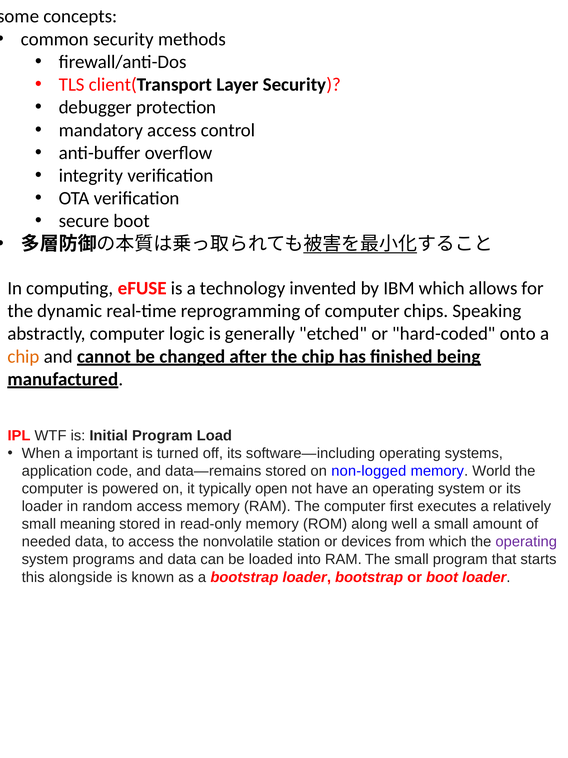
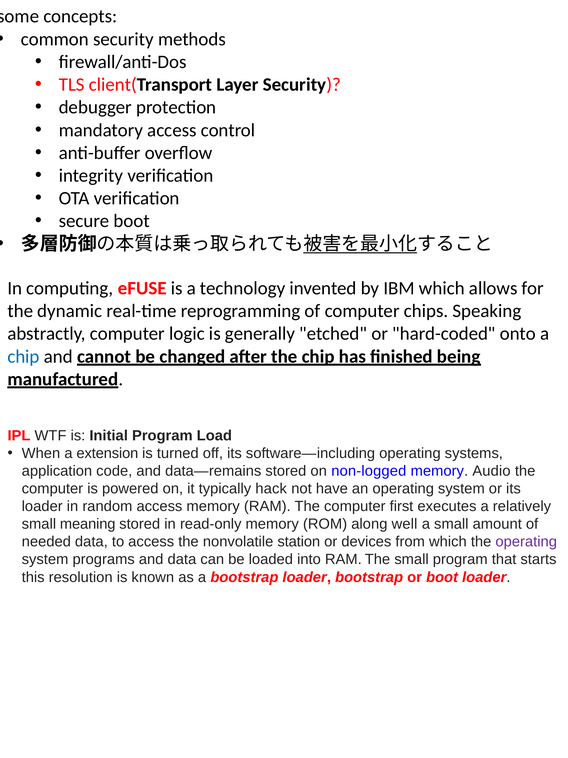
chip colour: orange -> blue (23, 356)
important: important -> extension (107, 453)
World: World -> Audio (491, 471)
open: open -> hack (271, 488)
alongside: alongside -> resolution (81, 577)
